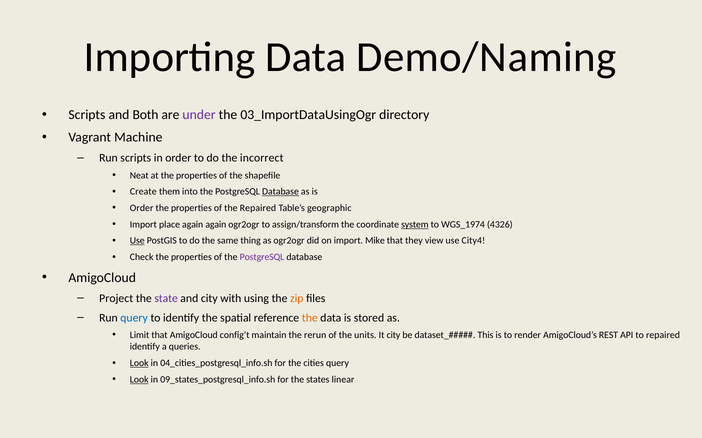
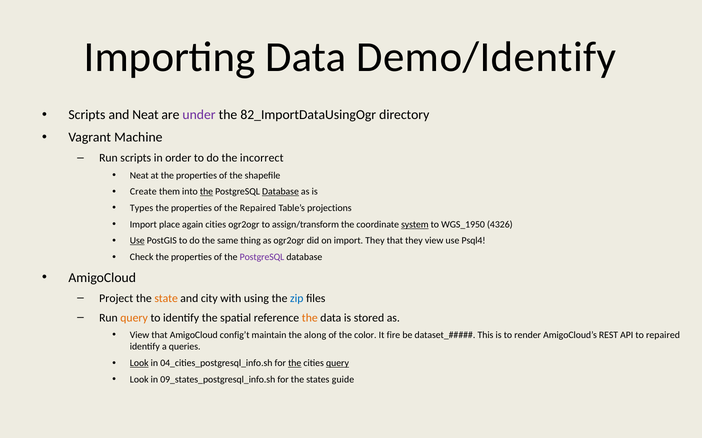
Demo/Naming: Demo/Naming -> Demo/Identify (486, 57)
and Both: Both -> Neat (146, 115)
03_ImportDataUsingOgr: 03_ImportDataUsingOgr -> 82_ImportDataUsingOgr (308, 115)
the underline: none -> present (207, 192)
Order: Order -> Types (142, 208)
geographic: geographic -> projections (329, 208)
again again: again -> cities (216, 225)
WGS_1974: WGS_1974 -> WGS_1950 (463, 225)
import Mike: Mike -> They (375, 241)
City4: City4 -> Psql4 (474, 241)
state colour: purple -> orange (166, 299)
zip colour: orange -> blue (297, 299)
query colour: blue -> orange (134, 318)
Limit: Limit -> View (140, 336)
rerun: rerun -> along (315, 336)
units: units -> color (365, 336)
It city: city -> fire (393, 336)
the underline: none -> present (295, 364)
query underline: none -> present (337, 364)
Look underline: present -> none (139, 380)
linear: linear -> guide (343, 380)
